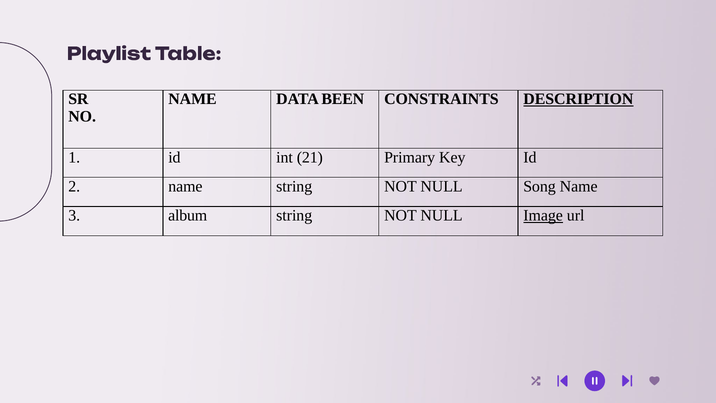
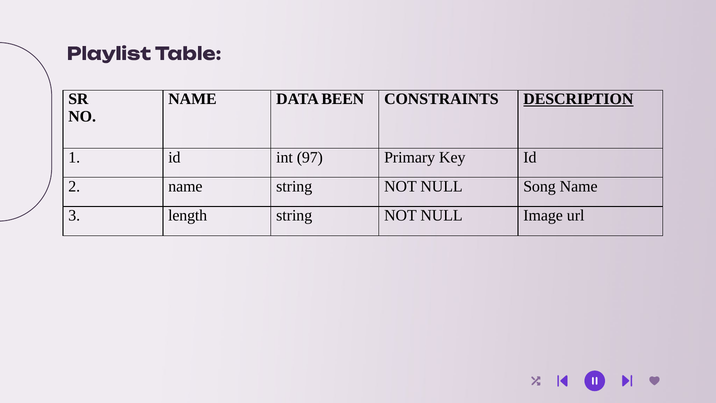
21: 21 -> 97 (310, 157)
album: album -> length (188, 215)
Image underline: present -> none (543, 215)
